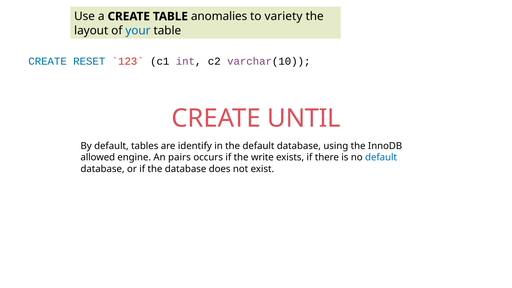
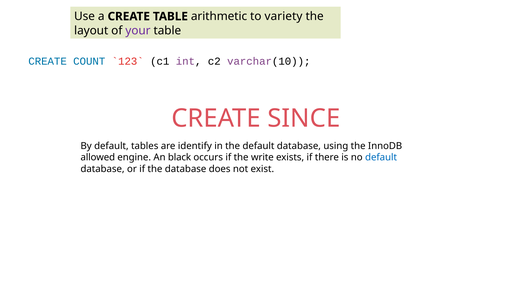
anomalies: anomalies -> arithmetic (219, 16)
your colour: blue -> purple (138, 30)
RESET: RESET -> COUNT (89, 61)
UNTIL: UNTIL -> SINCE (304, 118)
pairs: pairs -> black (180, 157)
